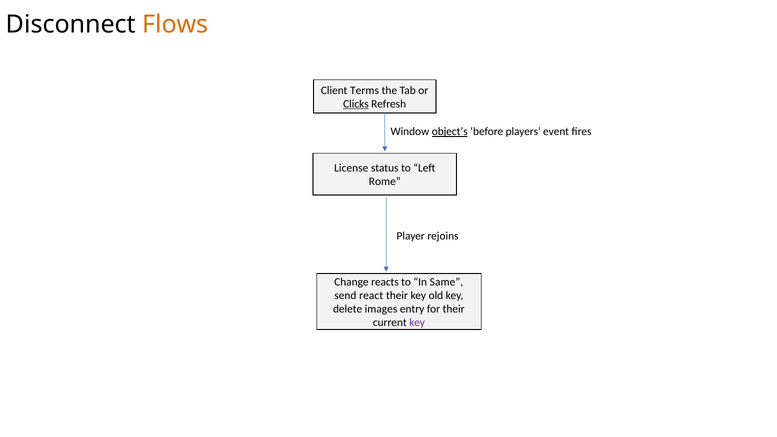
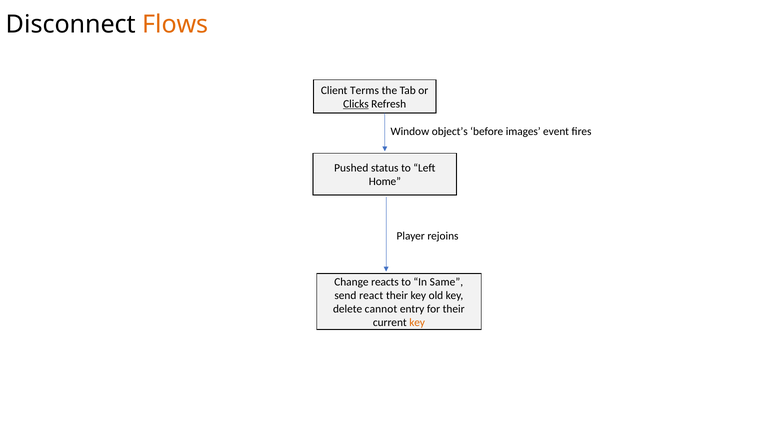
object’s underline: present -> none (450, 132)
players: players -> images (523, 132)
License: License -> Pushed (351, 168)
Rome: Rome -> Home (385, 182)
images: images -> cannot (381, 309)
key colour: purple -> orange (417, 323)
